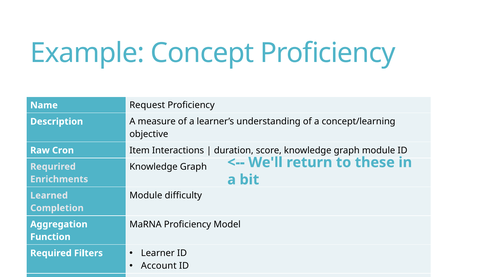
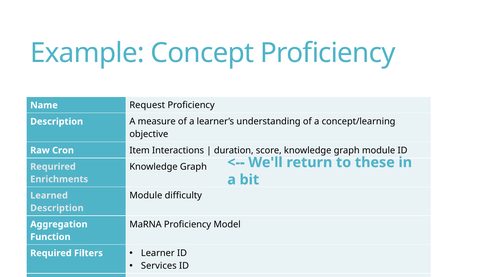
Completion: Completion -> Description (57, 208)
Account: Account -> Services (159, 265)
